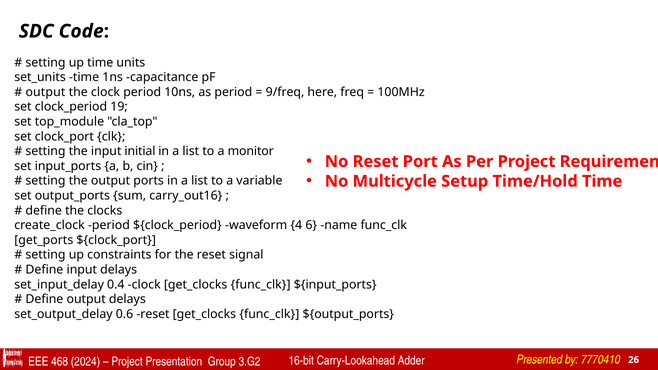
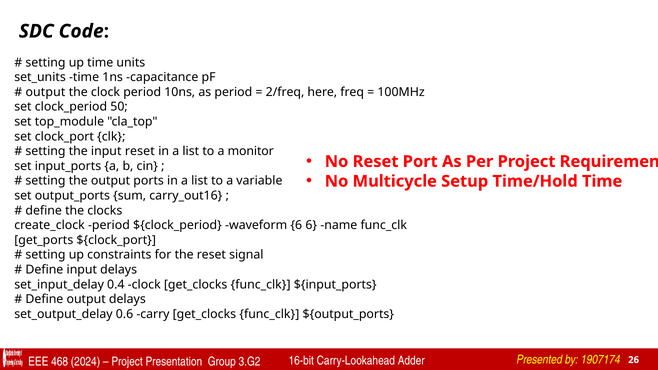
9/freq: 9/freq -> 2/freq (285, 92)
19: 19 -> 50 (119, 107)
input initial: initial -> reset (140, 151)
waveform 4: 4 -> 6 (296, 225)
0.6 reset: reset -> carry (153, 314)
7770410: 7770410 -> 1907174 (601, 360)
